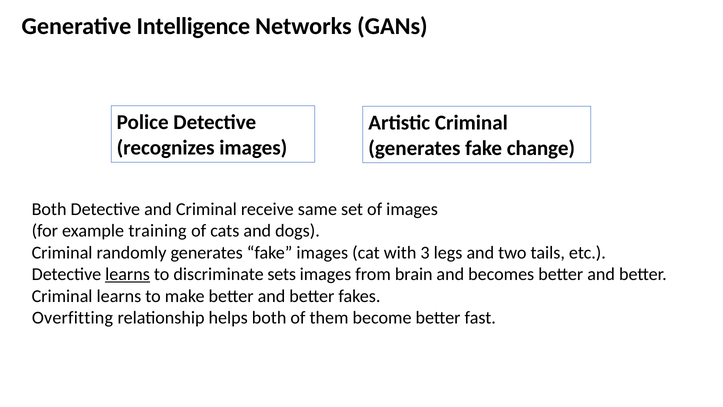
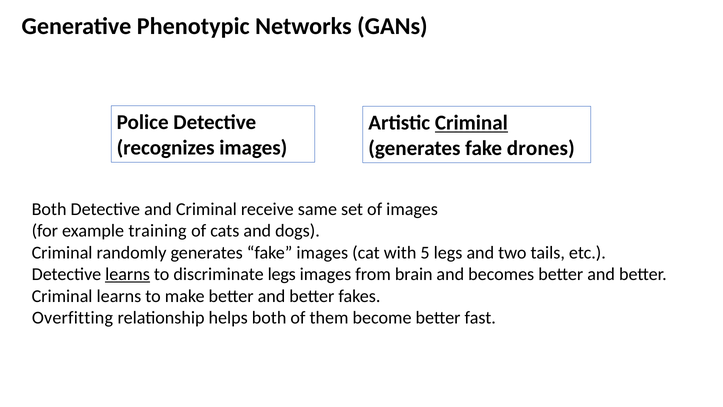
Intelligence: Intelligence -> Phenotypic (193, 26)
Criminal underline: none -> present (471, 123)
change: change -> drones (541, 148)
3: 3 -> 5 (425, 252)
discriminate sets: sets -> legs (282, 274)
